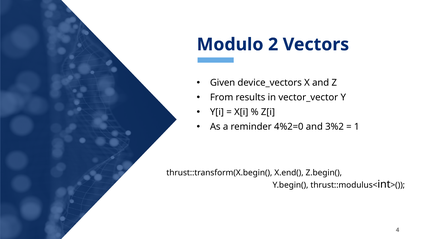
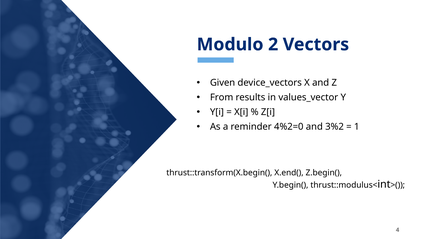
vector_vector: vector_vector -> values_vector (308, 97)
